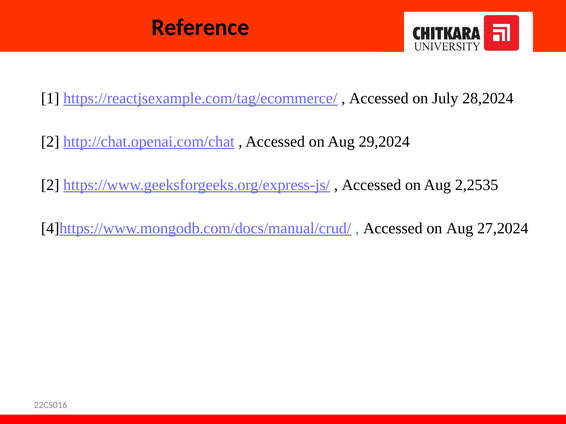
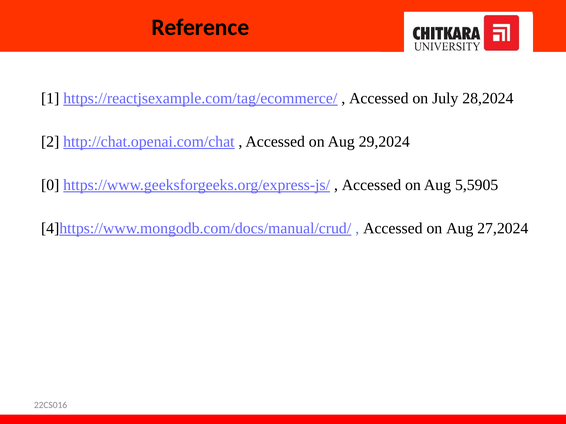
2: 2 -> 0 (50, 185)
2,2535: 2,2535 -> 5,5905 (477, 185)
